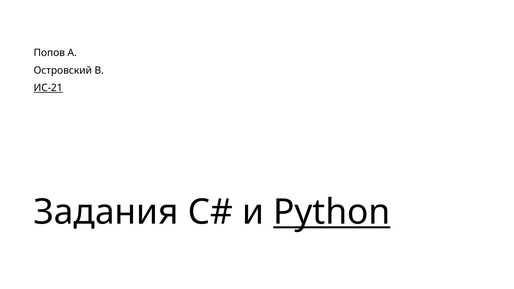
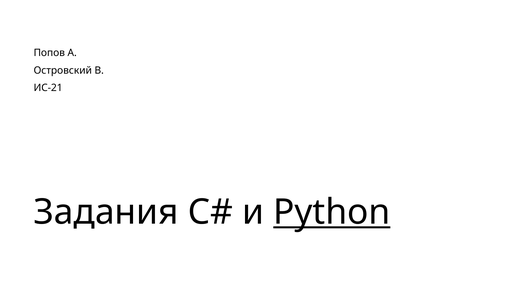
ИС-21 underline: present -> none (48, 88)
